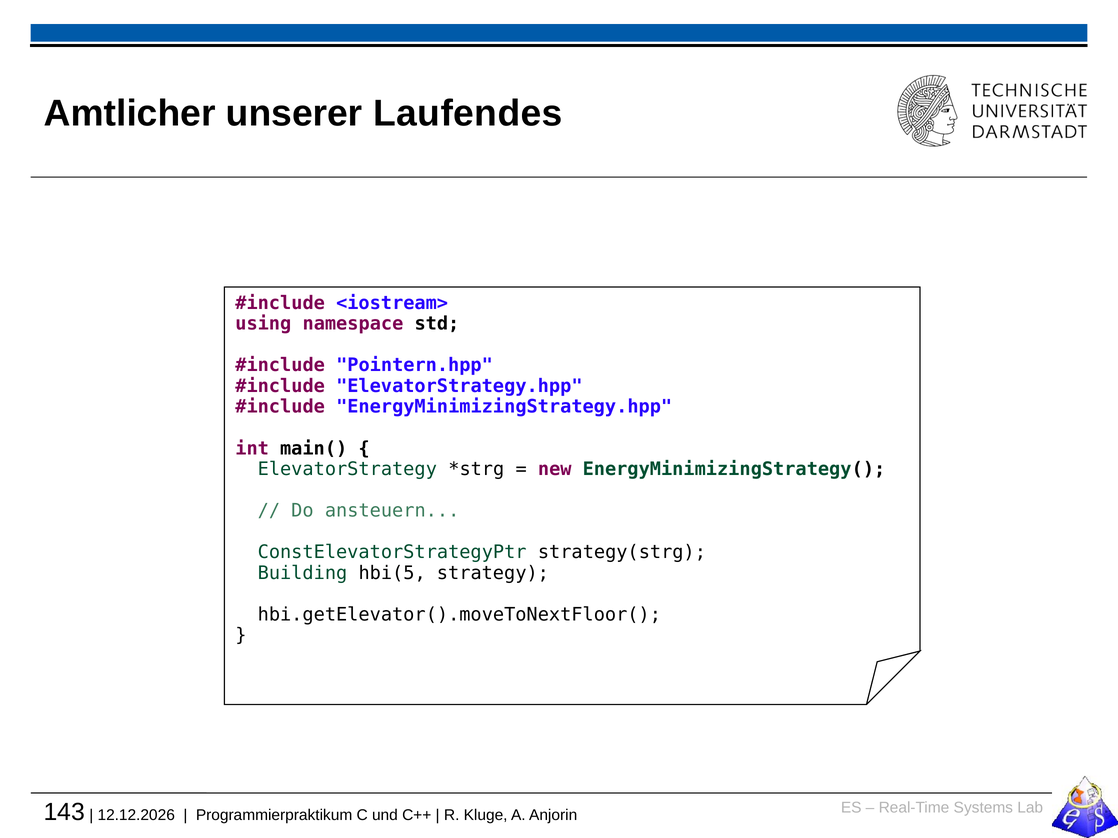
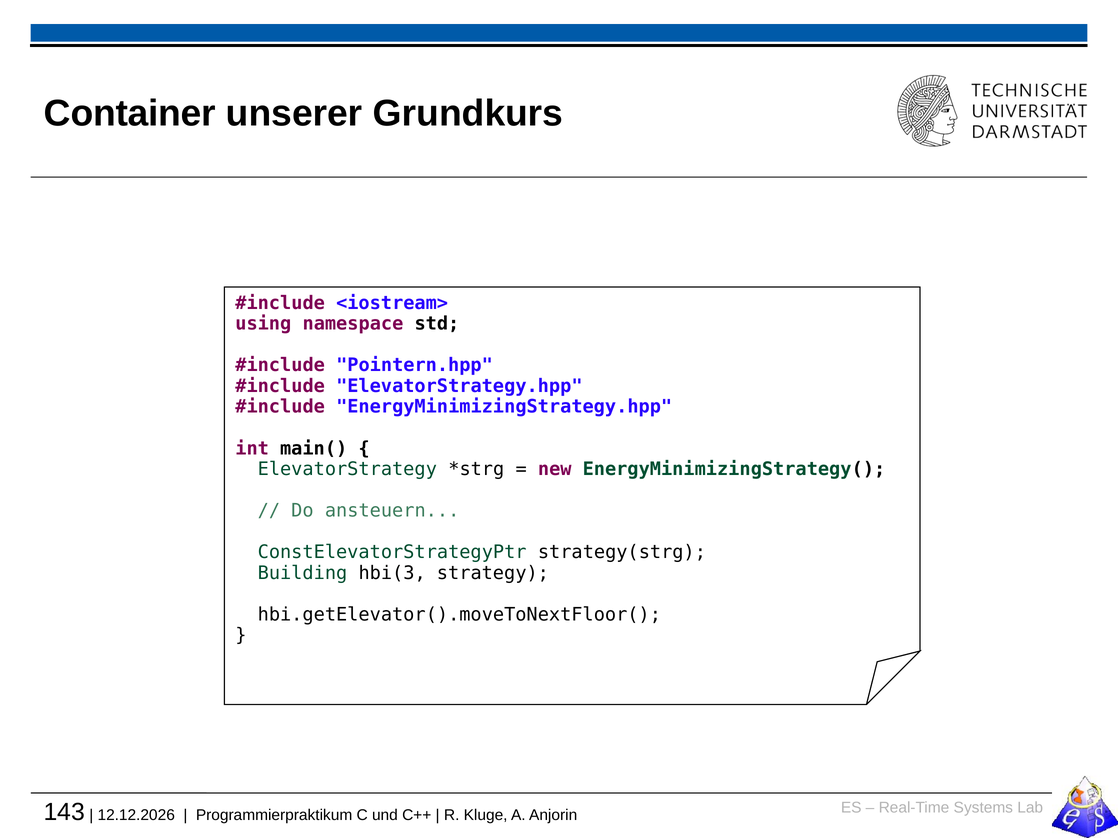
Amtlicher: Amtlicher -> Container (130, 114)
Laufendes: Laufendes -> Grundkurs (468, 114)
hbi(5: hbi(5 -> hbi(3 (392, 573)
